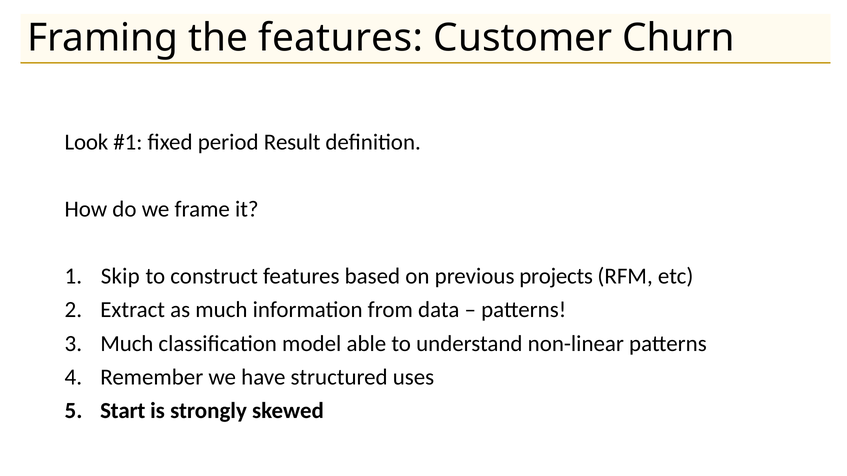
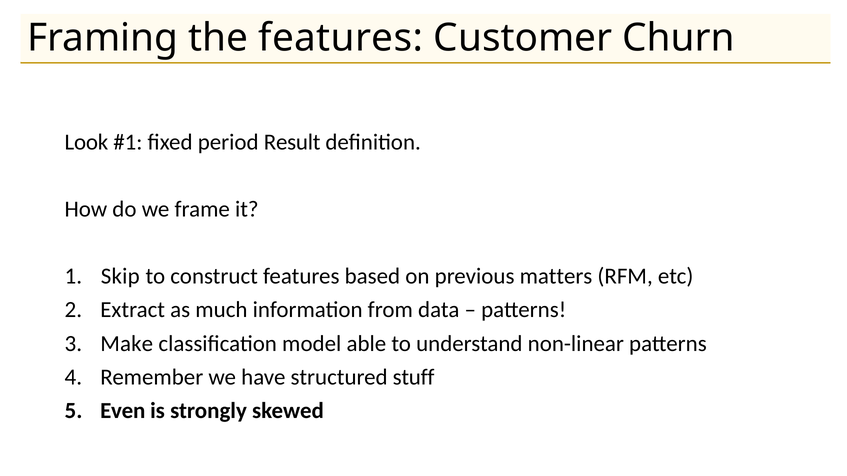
projects: projects -> matters (556, 277)
Much: Much -> Make (127, 344)
uses: uses -> stuff (414, 377)
Start: Start -> Even (123, 411)
